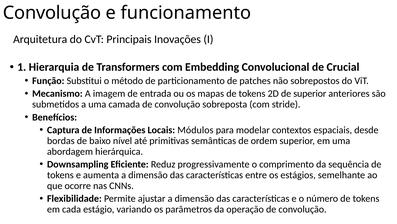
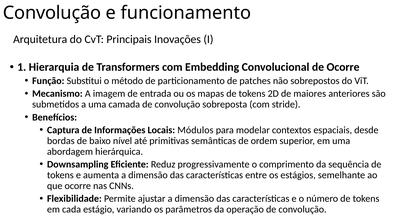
de Crucial: Crucial -> Ocorre (343, 67)
de superior: superior -> maiores (310, 93)
